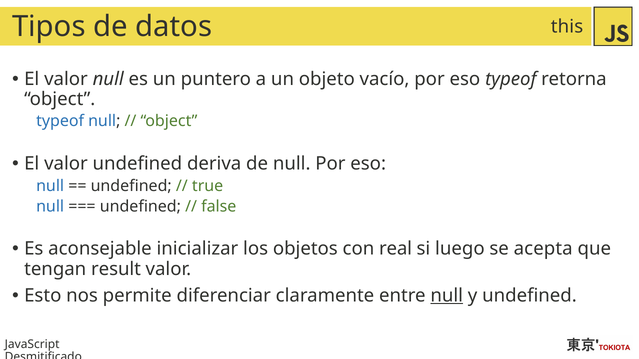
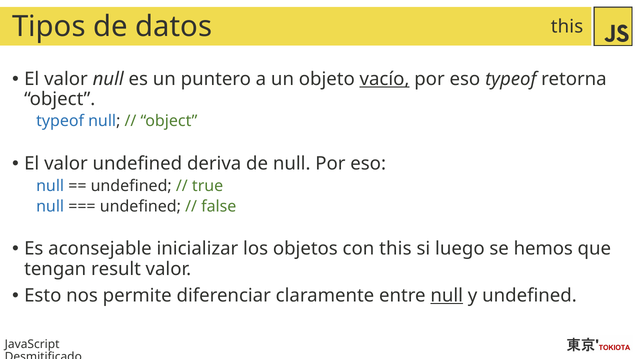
vacío underline: none -> present (385, 79)
con real: real -> this (395, 249)
acepta: acepta -> hemos (543, 249)
